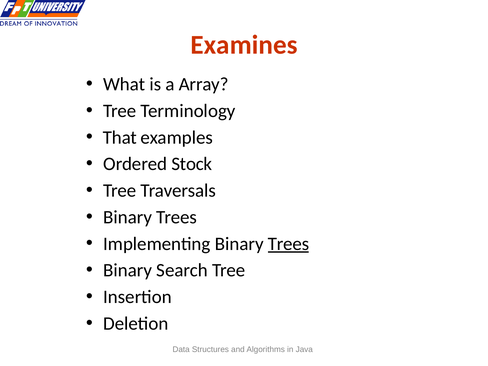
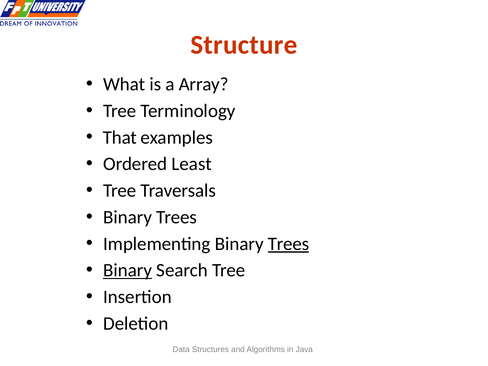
Examines: Examines -> Structure (244, 45)
Stock: Stock -> Least (192, 164)
Binary underline: none -> present (128, 270)
